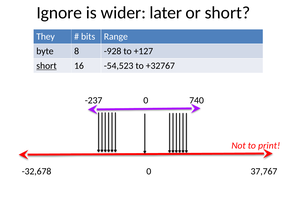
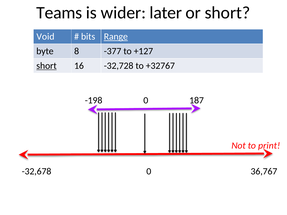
Ignore: Ignore -> Teams (59, 13)
They: They -> Void (45, 37)
Range underline: none -> present (116, 37)
-928: -928 -> -377 (113, 51)
-54,523: -54,523 -> -32,728 (119, 66)
-237: -237 -> -198 (94, 100)
740: 740 -> 187 (197, 100)
37,767: 37,767 -> 36,767 (264, 172)
